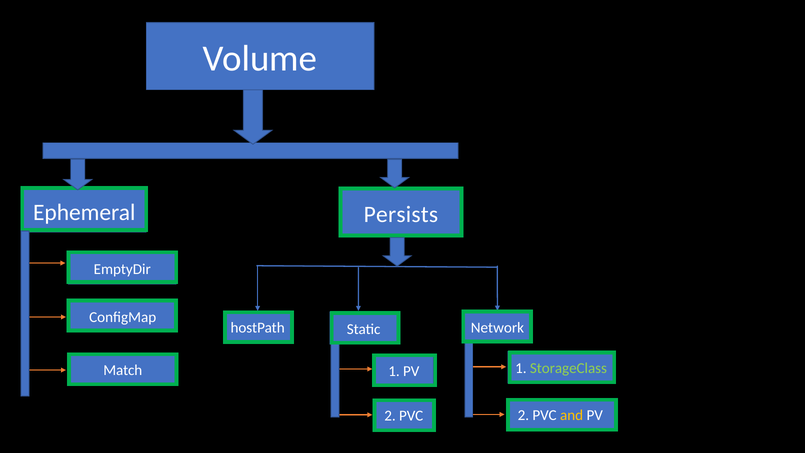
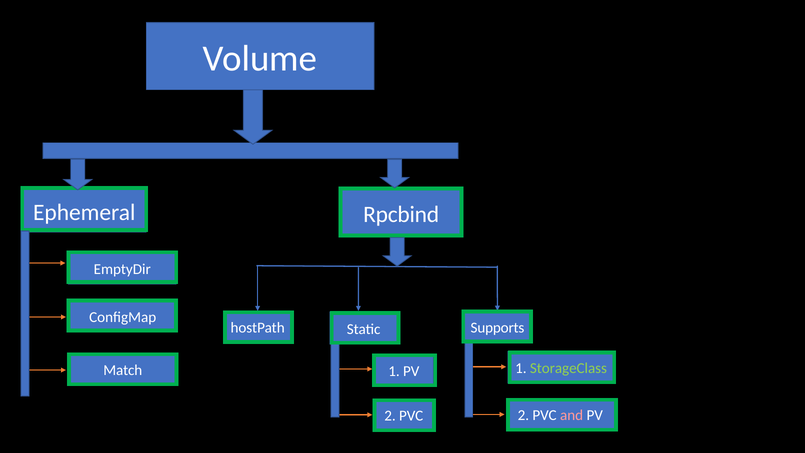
Persists: Persists -> Rpcbind (401, 214)
Network: Network -> Supports (497, 328)
and colour: yellow -> pink (572, 415)
